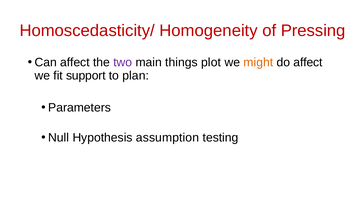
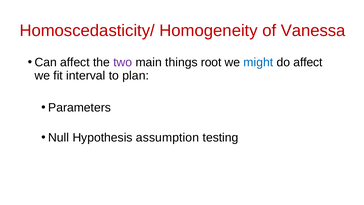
Pressing: Pressing -> Vanessa (313, 31)
plot: plot -> root (211, 62)
might colour: orange -> blue (258, 62)
support: support -> interval (86, 75)
